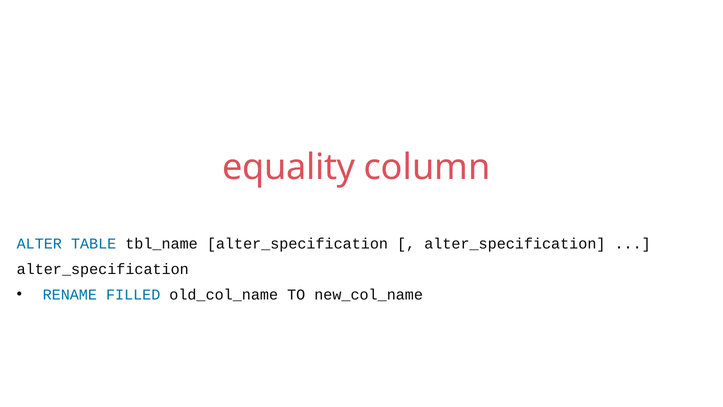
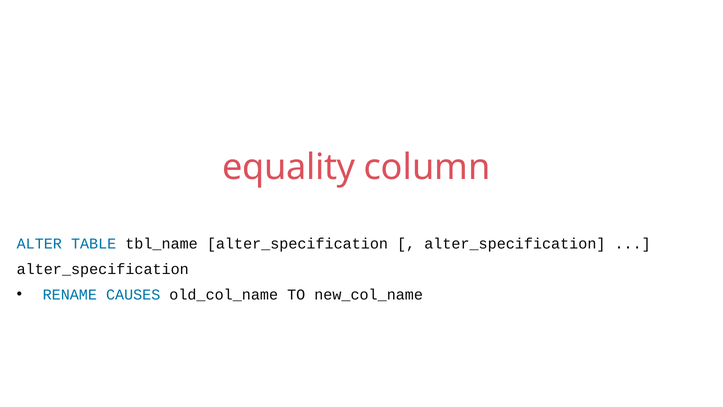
FILLED: FILLED -> CAUSES (133, 294)
